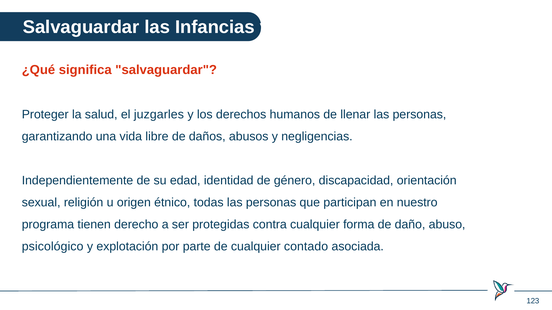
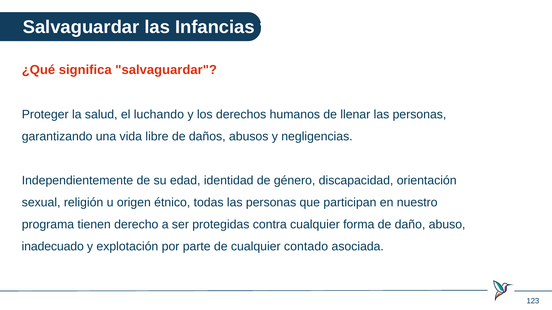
juzgarles: juzgarles -> luchando (159, 115)
psicológico: psicológico -> inadecuado (53, 247)
